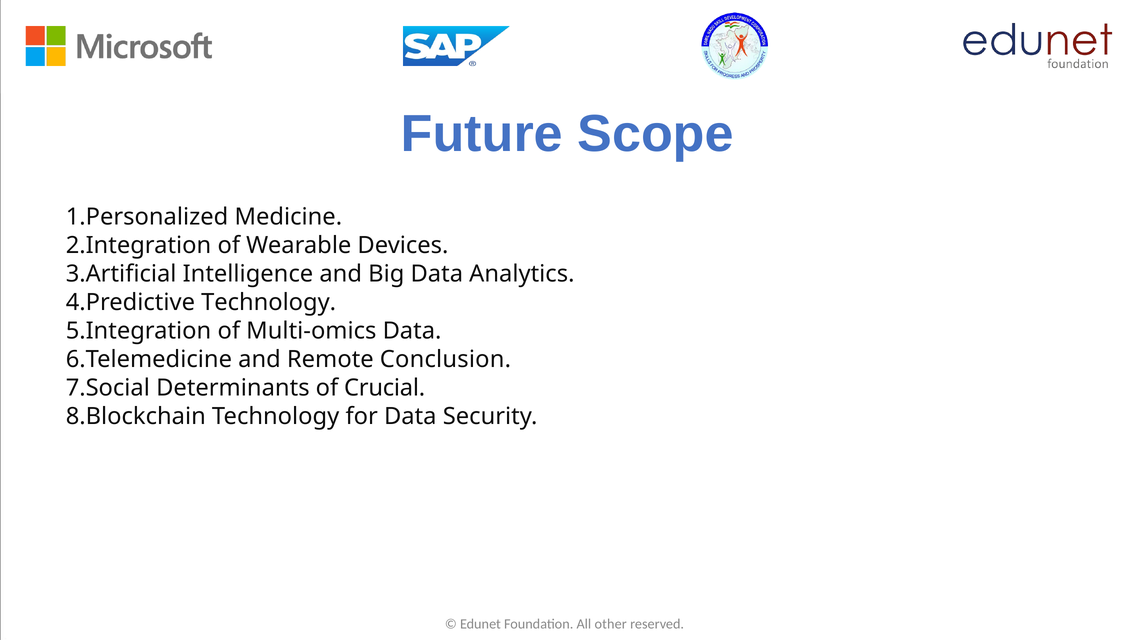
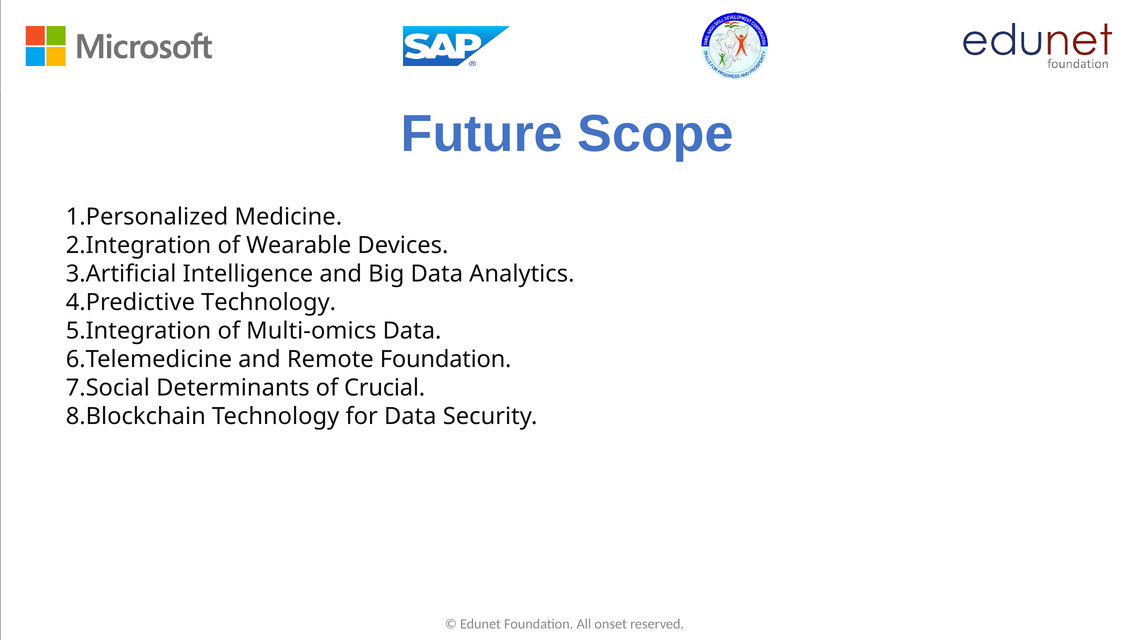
Remote Conclusion: Conclusion -> Foundation (446, 360)
other: other -> onset (611, 624)
